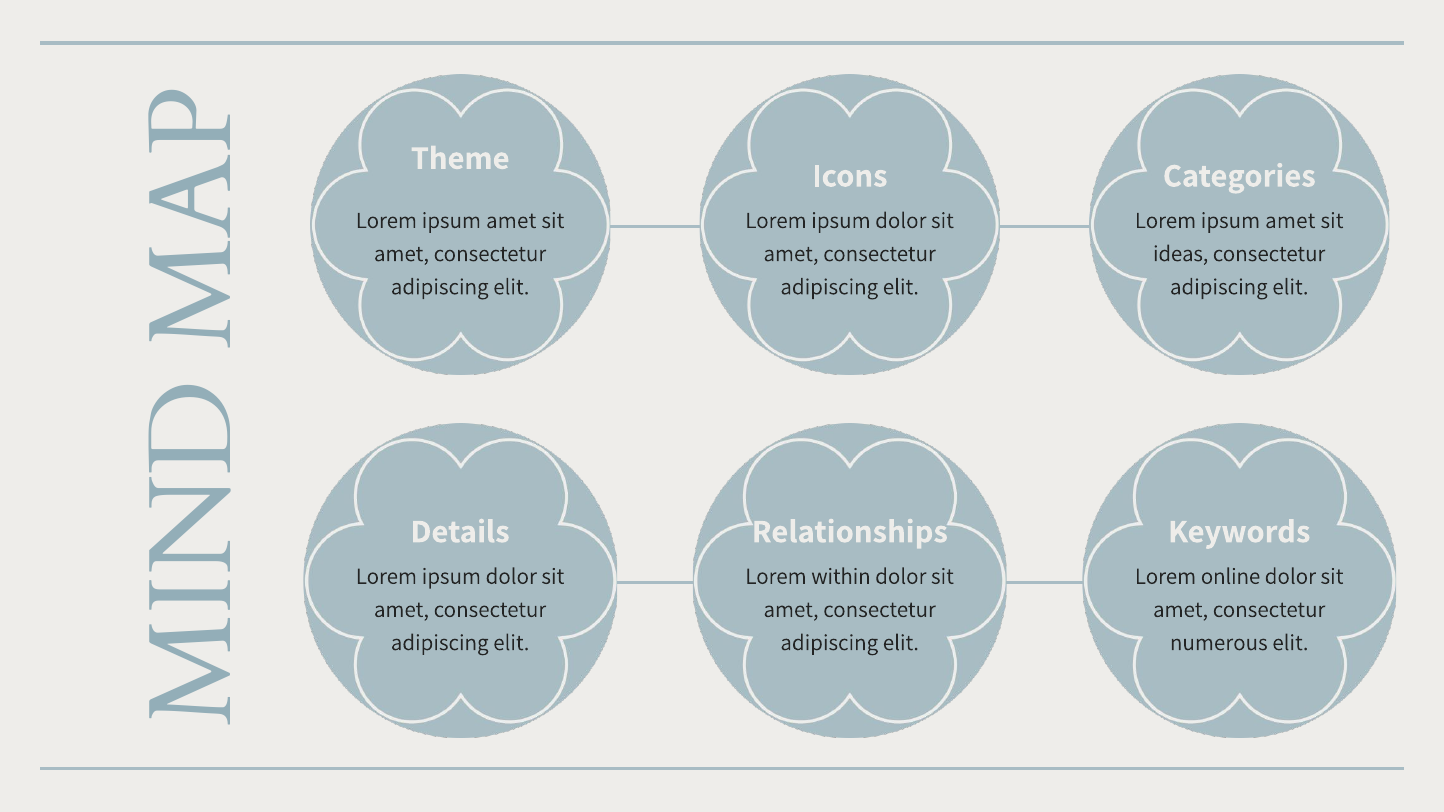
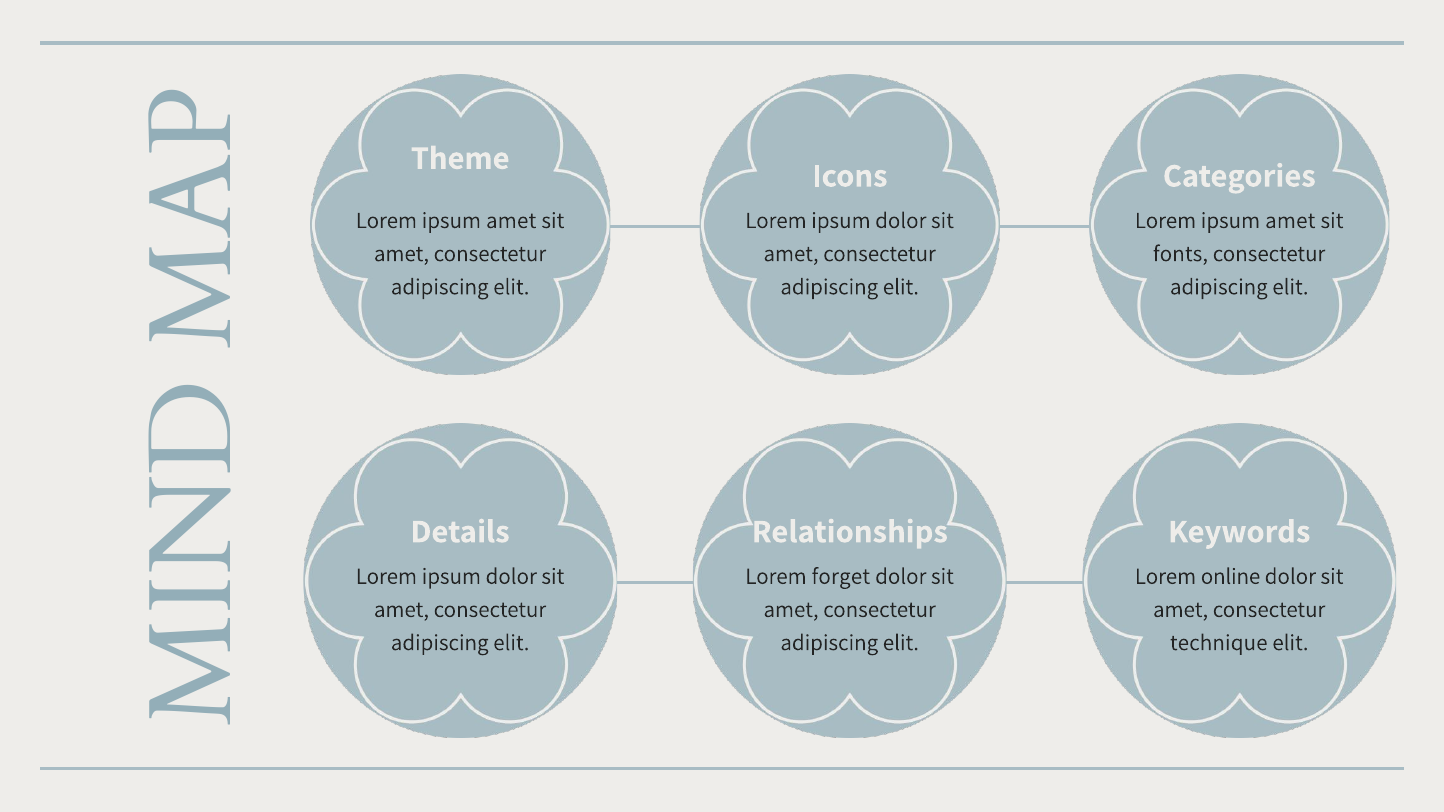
ideas: ideas -> fonts (1181, 254)
within: within -> forget (841, 576)
numerous: numerous -> technique (1219, 643)
